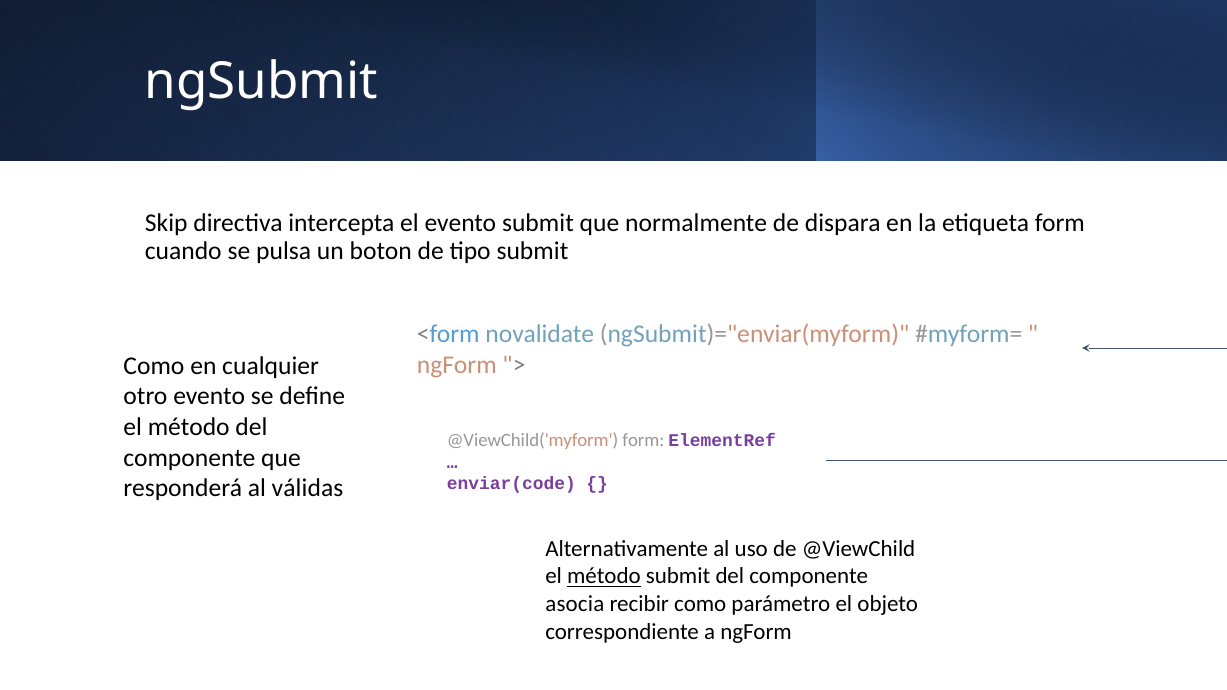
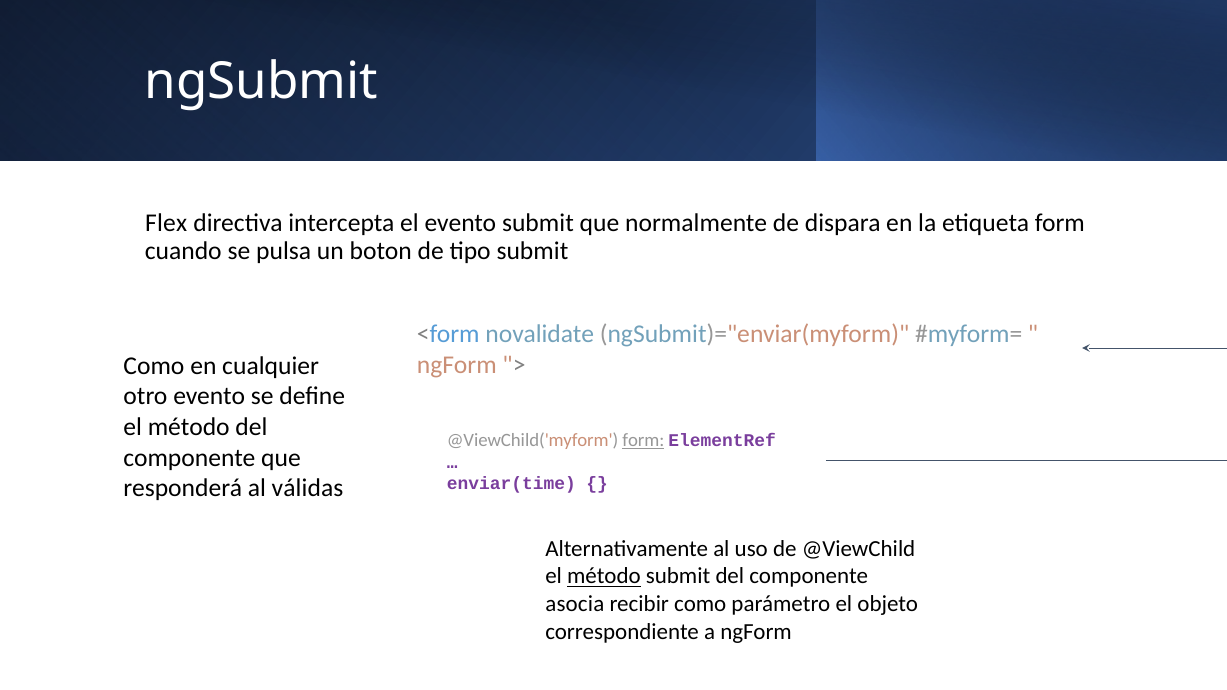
Skip: Skip -> Flex (166, 223)
form underline: none -> present (643, 440)
enviar(code: enviar(code -> enviar(time (511, 484)
